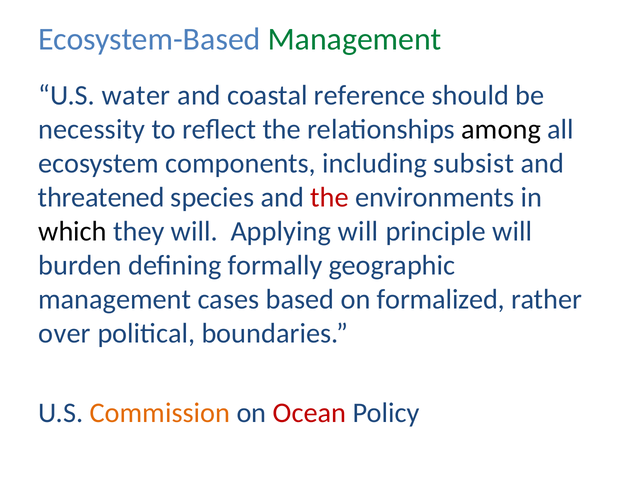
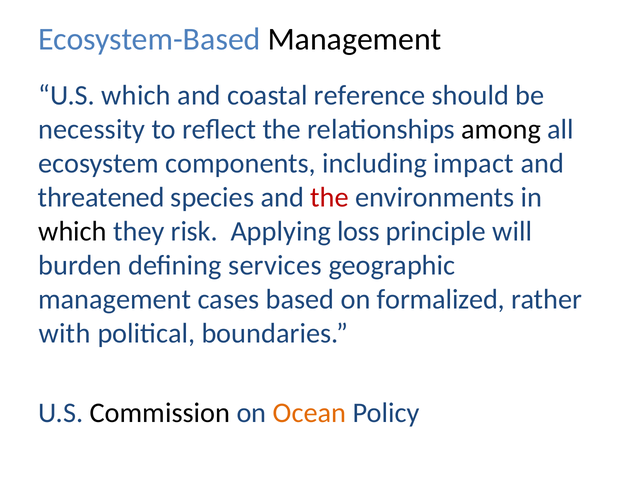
Management colour: green -> black (355, 39)
U.S water: water -> which (136, 96)
subsist: subsist -> impact (474, 164)
they will: will -> risk (194, 232)
Applying will: will -> loss (358, 232)
formally: formally -> services (275, 266)
over: over -> with (65, 334)
Commission colour: orange -> black (160, 413)
Ocean colour: red -> orange (309, 413)
